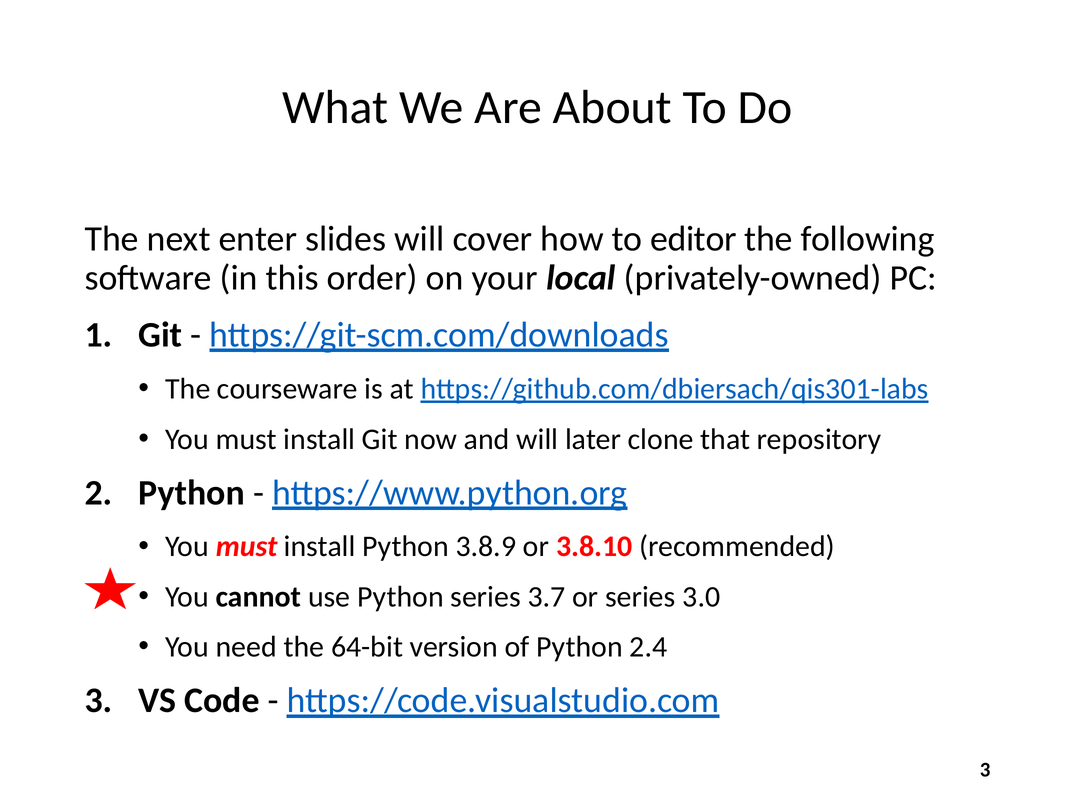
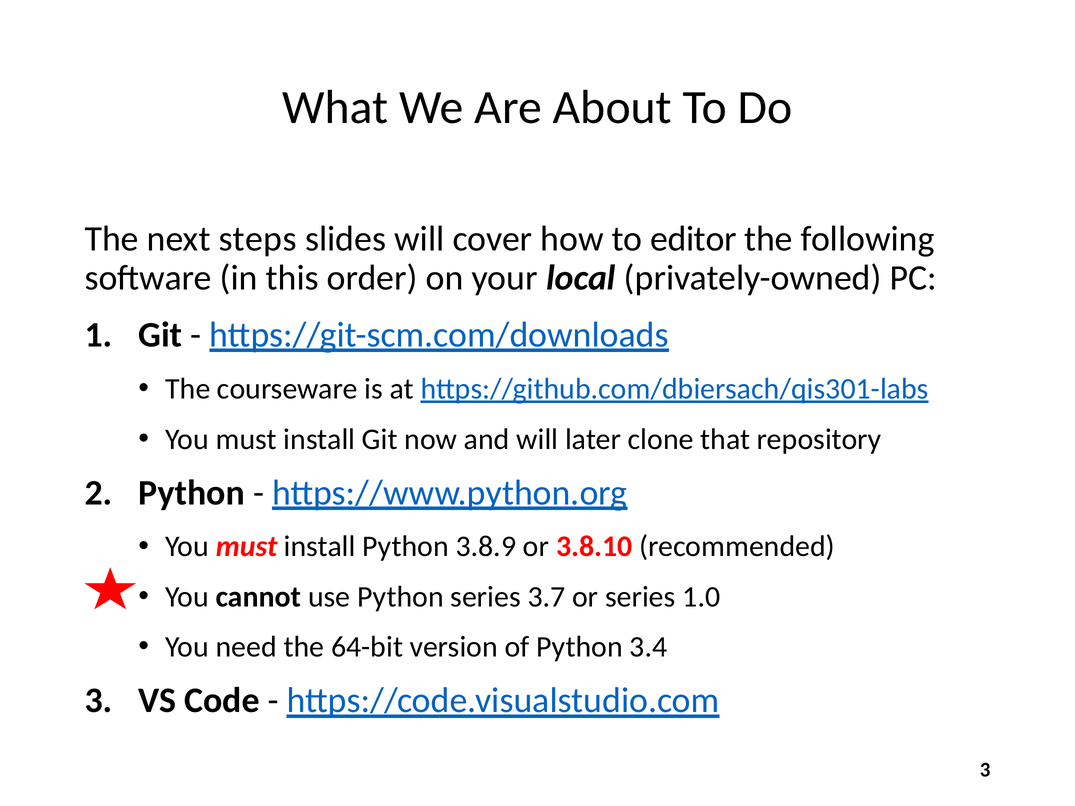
enter: enter -> steps (258, 239)
3.0: 3.0 -> 1.0 (701, 597)
2.4: 2.4 -> 3.4 (648, 647)
